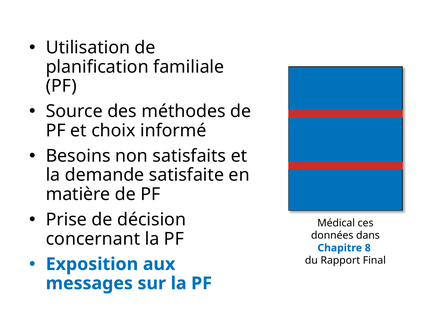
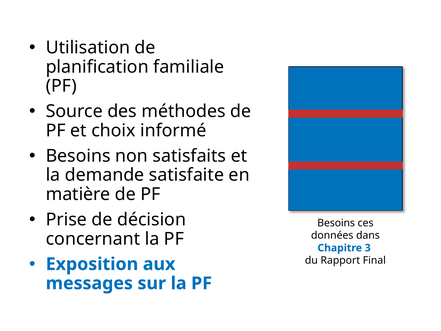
Médical: Médical -> Besoins (336, 223)
8: 8 -> 3 (368, 248)
